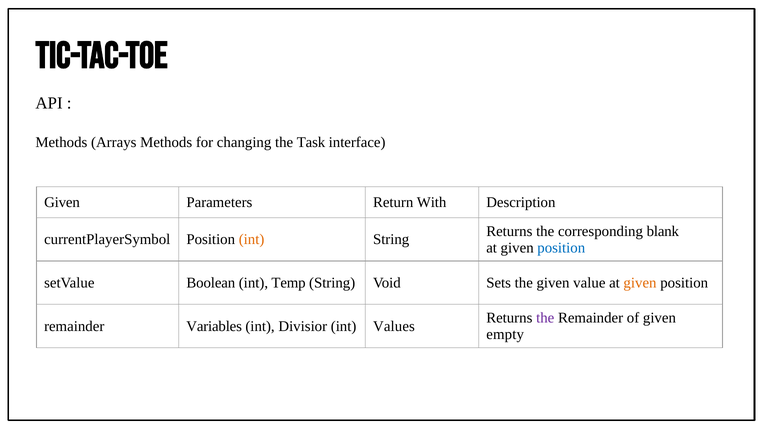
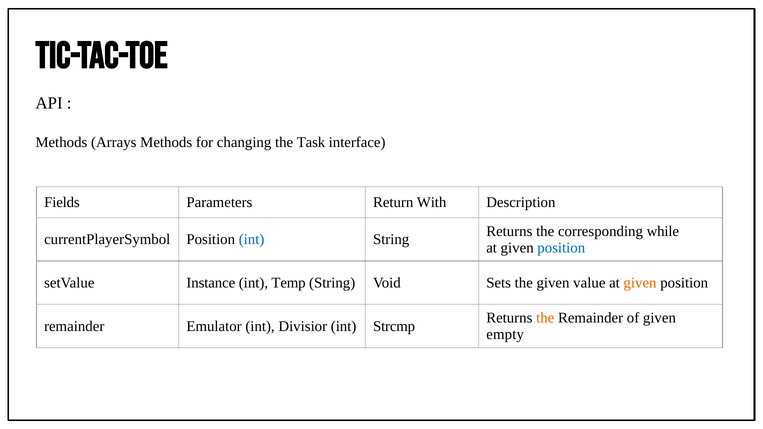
Given: Given -> Fields (62, 203)
blank: blank -> while (663, 231)
int colour: orange -> blue (252, 240)
Boolean: Boolean -> Instance (211, 283)
the colour: purple -> orange (545, 318)
Variables: Variables -> Emulator (214, 326)
Values: Values -> Strcmp (394, 326)
